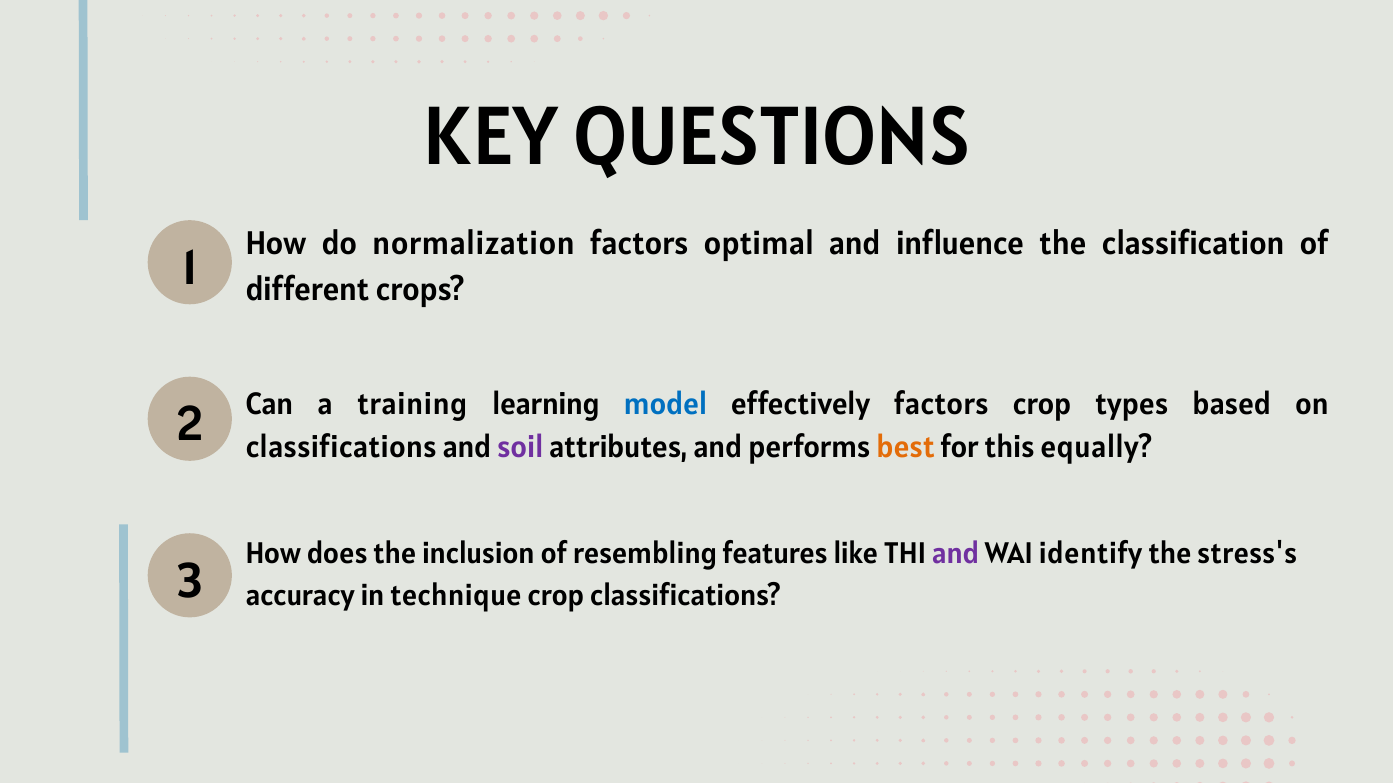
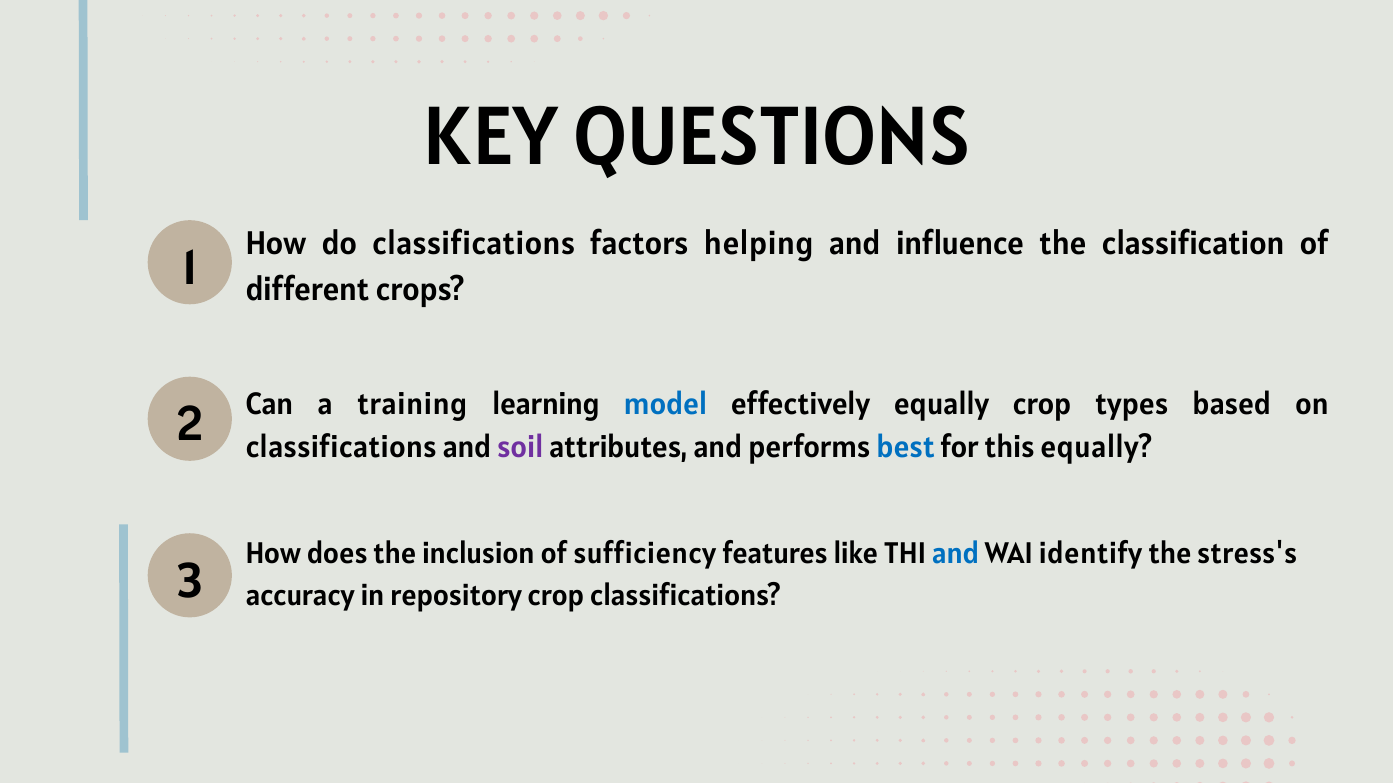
do normalization: normalization -> classifications (474, 244)
optimal: optimal -> helping (759, 244)
effectively factors: factors -> equally (942, 405)
best colour: orange -> blue (906, 448)
resembling: resembling -> sufficiency (645, 555)
and colour: purple -> blue (956, 555)
technique: technique -> repository (456, 596)
